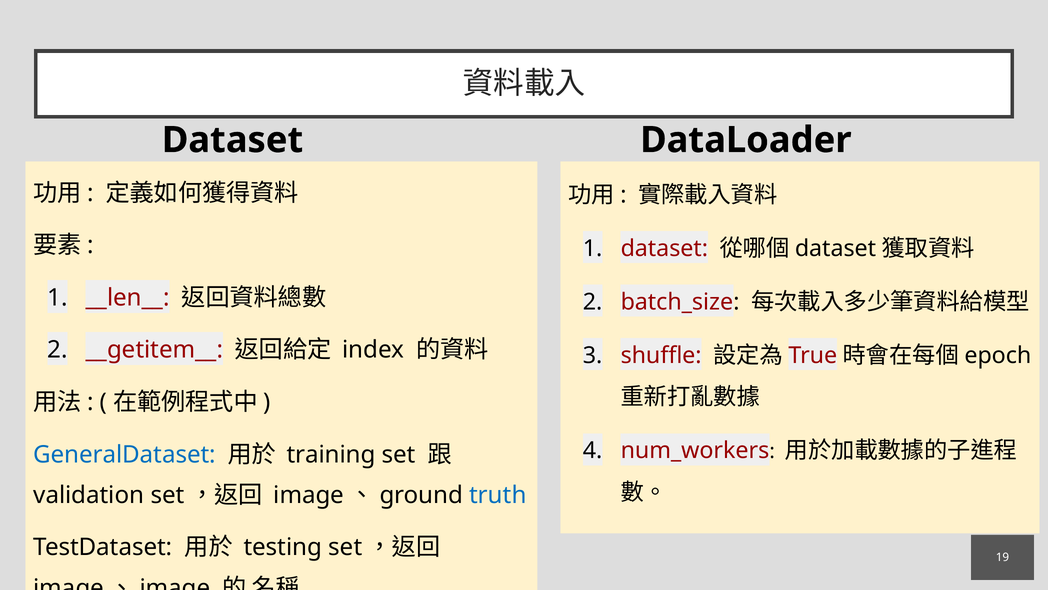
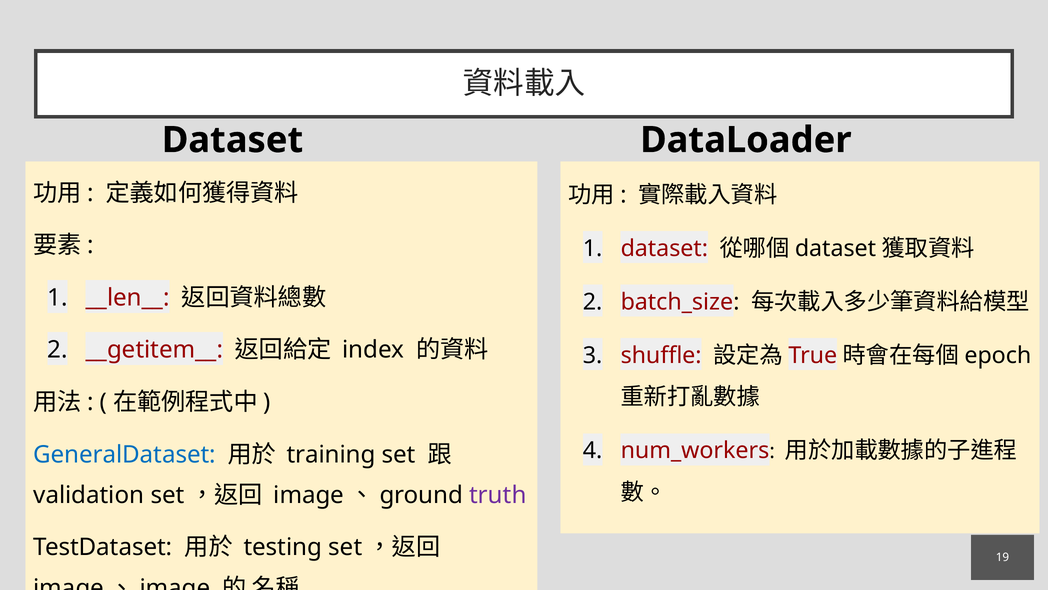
truth colour: blue -> purple (498, 495)
